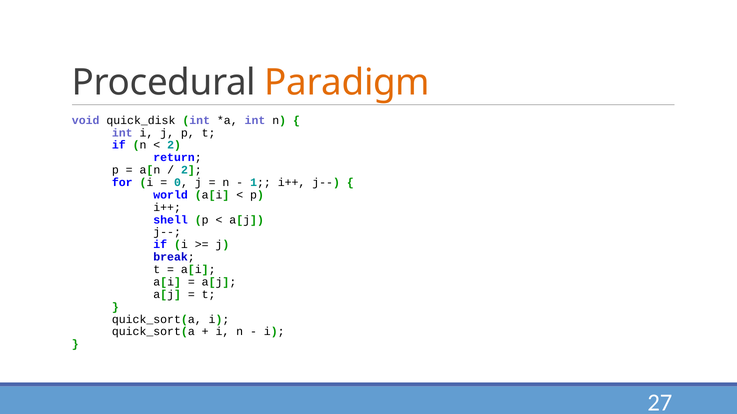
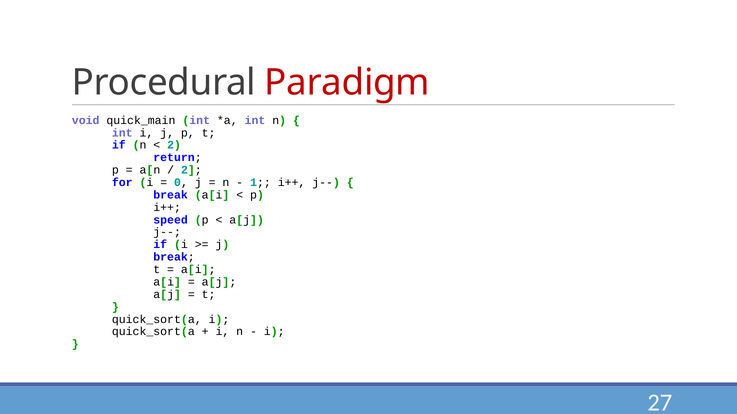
Paradigm colour: orange -> red (347, 83)
quick_disk: quick_disk -> quick_main (141, 120)
world: world -> break (171, 195)
shell: shell -> speed (171, 220)
